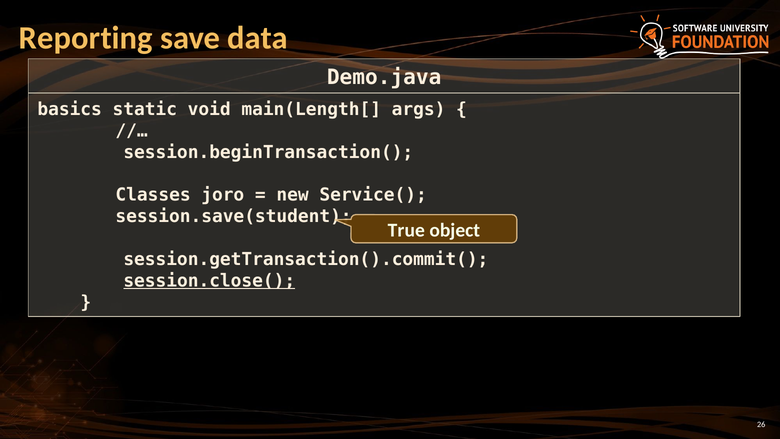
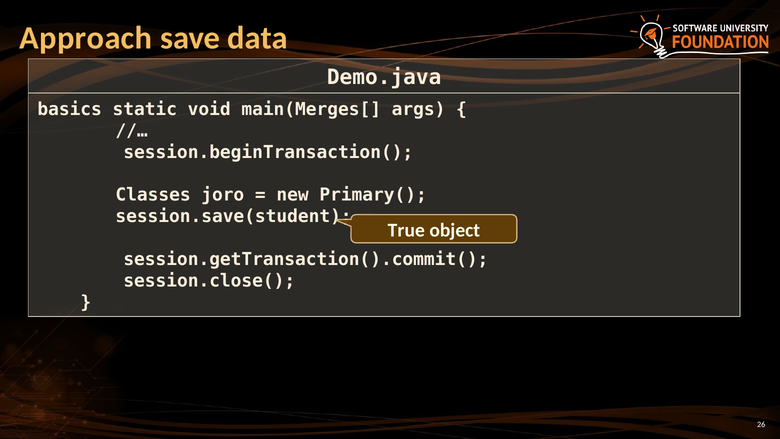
Reporting: Reporting -> Approach (86, 38)
main(Length[: main(Length[ -> main(Merges[ (311, 109)
Service(: Service( -> Primary( (373, 195)
session.close( underline: present -> none (209, 281)
